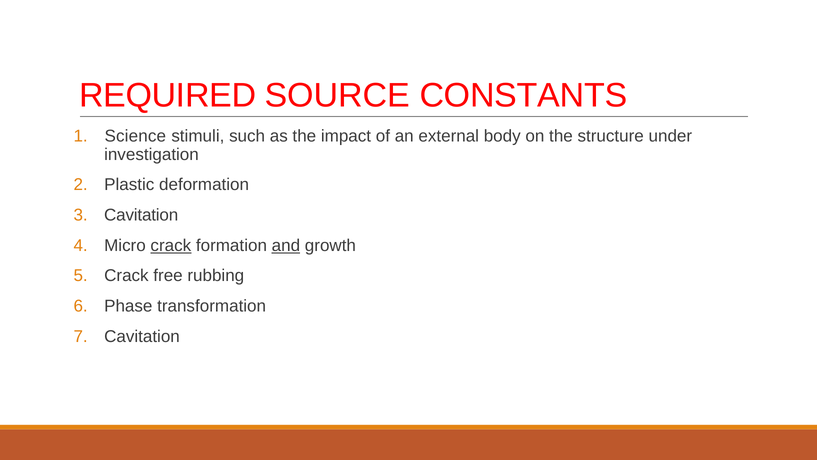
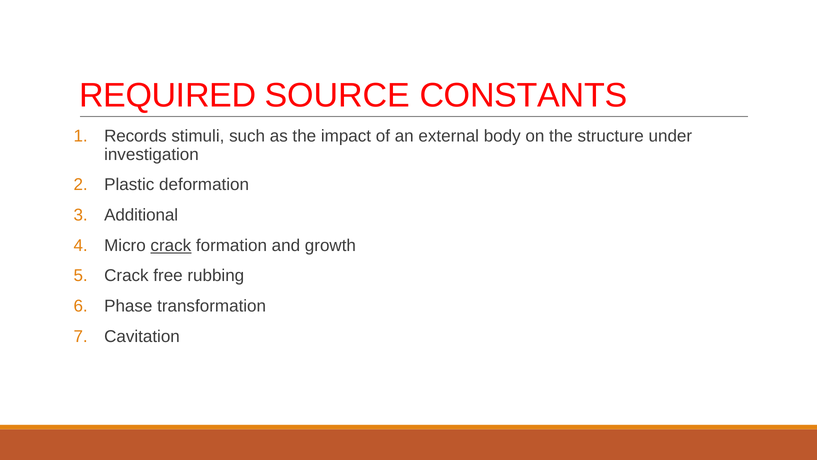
Science: Science -> Records (135, 136)
Cavitation: Cavitation -> Additional (141, 215)
and underline: present -> none (286, 245)
